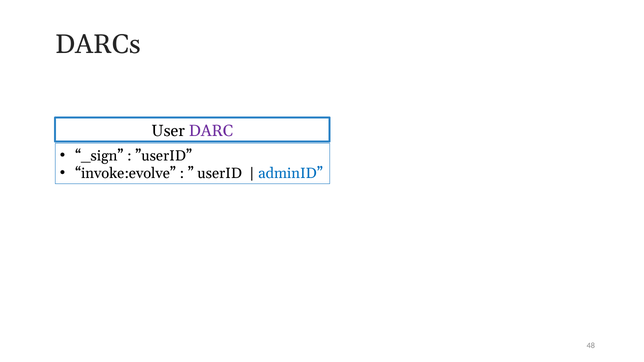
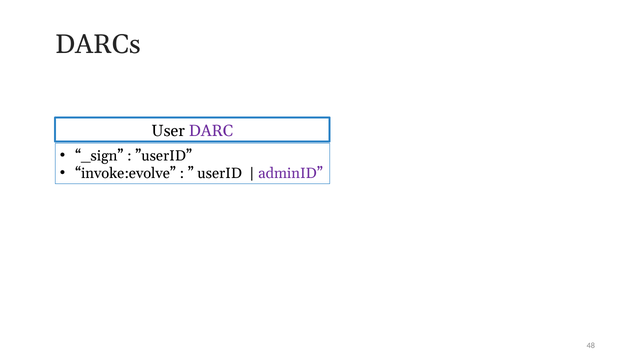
adminID colour: blue -> purple (290, 174)
